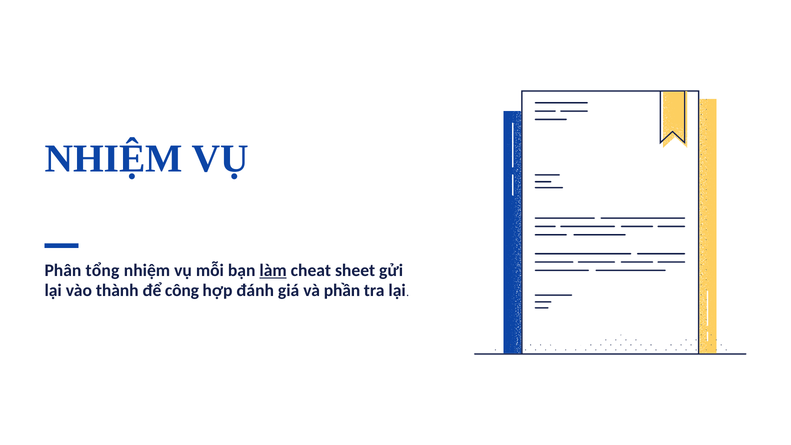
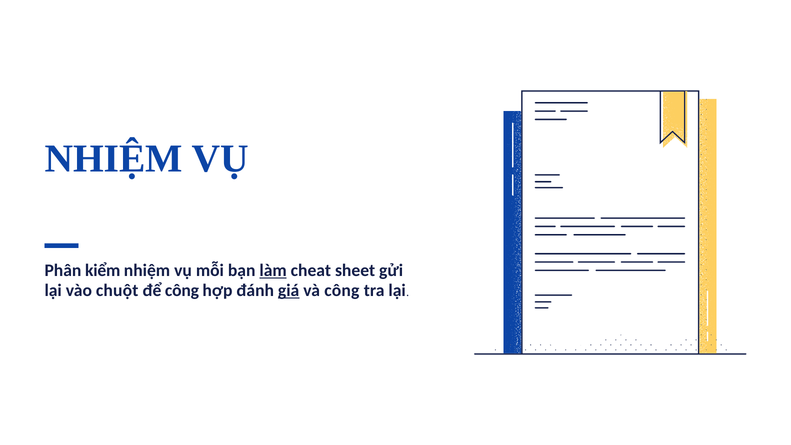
tổng: tổng -> kiểm (103, 270)
thành: thành -> chuột (117, 290)
giá underline: none -> present (289, 290)
và phần: phần -> công (342, 290)
